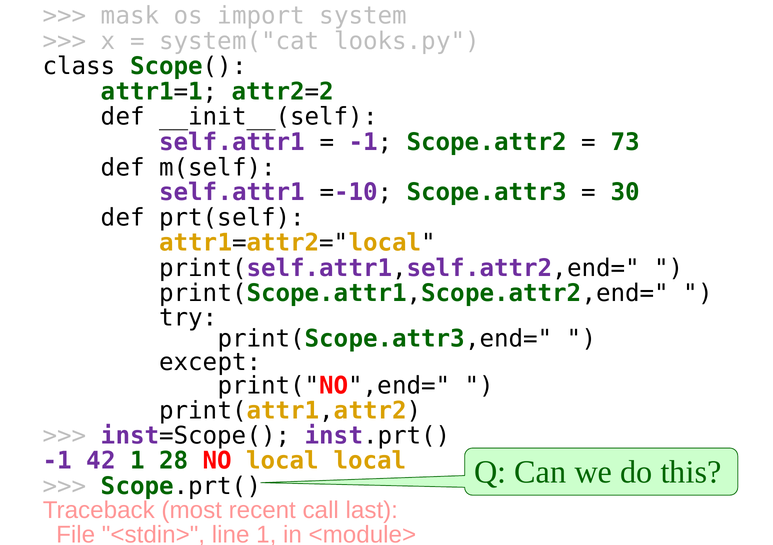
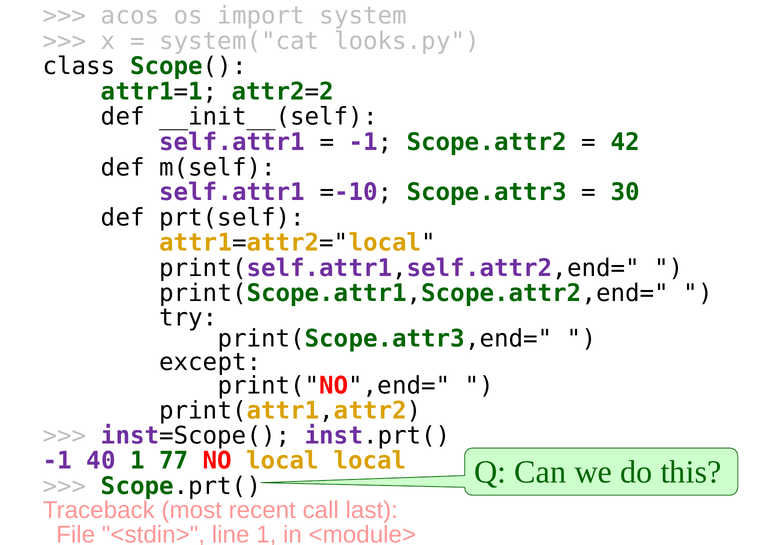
mask: mask -> acos (130, 16)
73: 73 -> 42 (625, 142)
42: 42 -> 40 (101, 460)
28: 28 -> 77 (174, 460)
